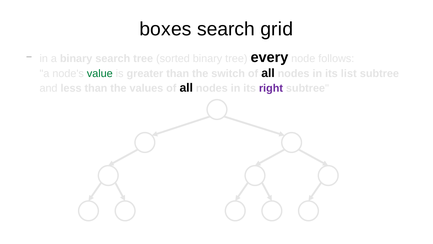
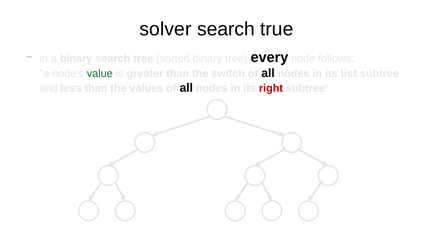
boxes: boxes -> solver (165, 29)
grid: grid -> true (277, 29)
right colour: purple -> red (271, 88)
